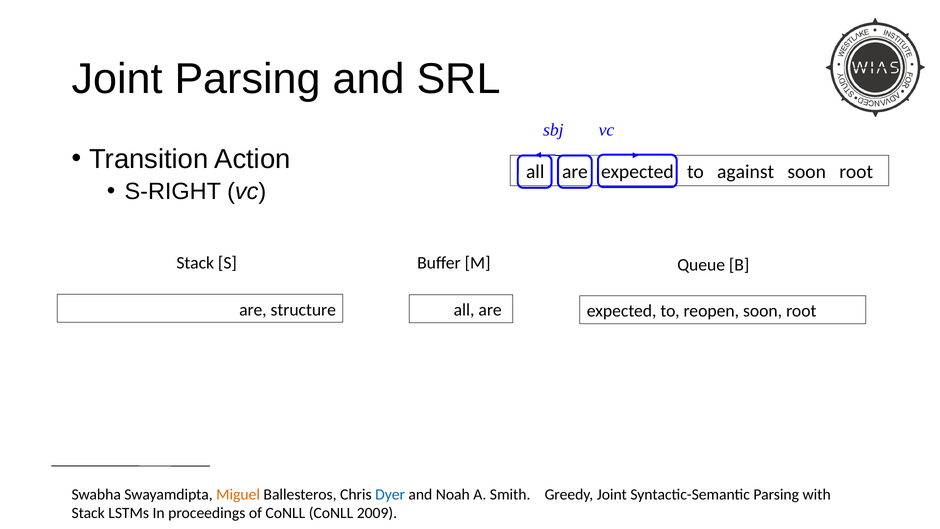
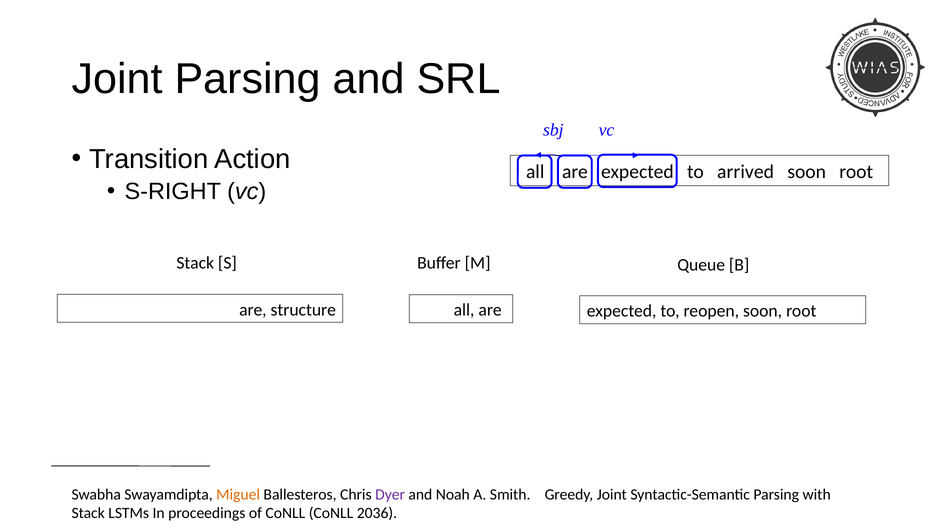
against: against -> arrived (746, 172)
Dyer colour: blue -> purple (390, 494)
2009: 2009 -> 2036 (377, 513)
